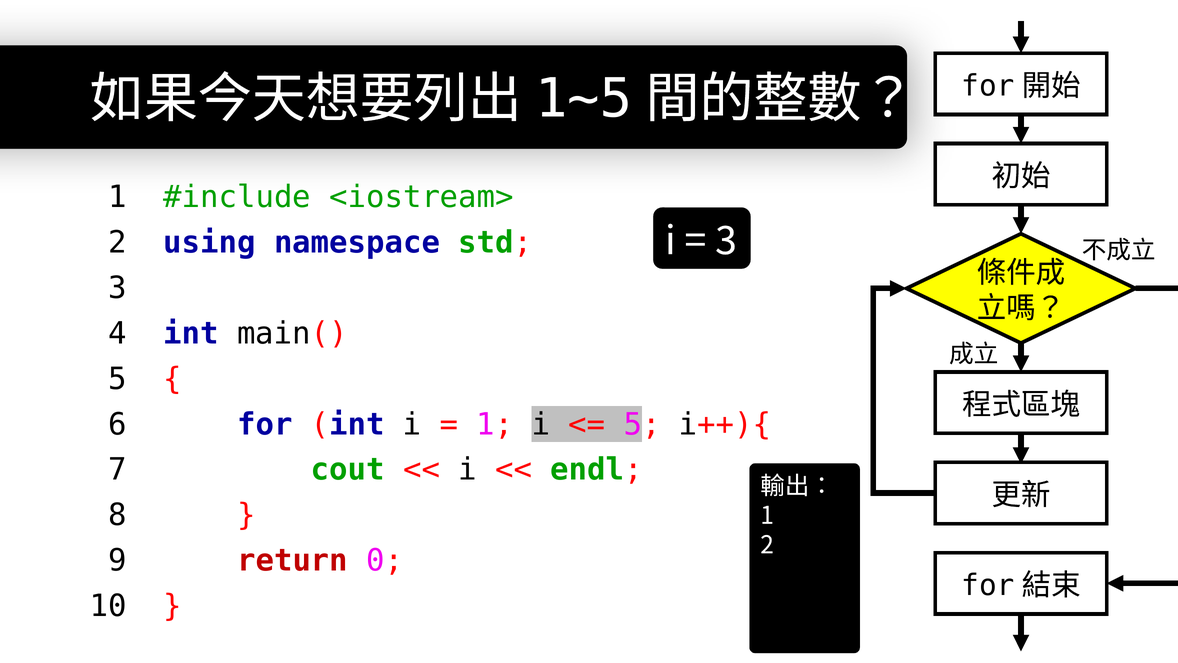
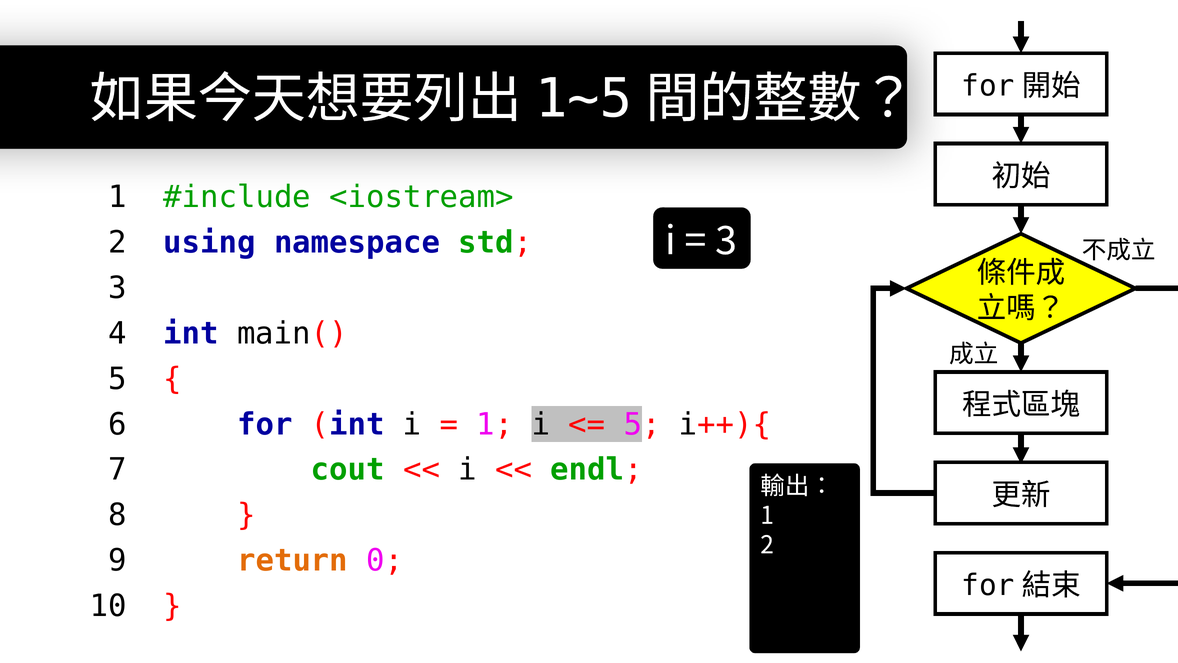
return colour: red -> orange (293, 560)
